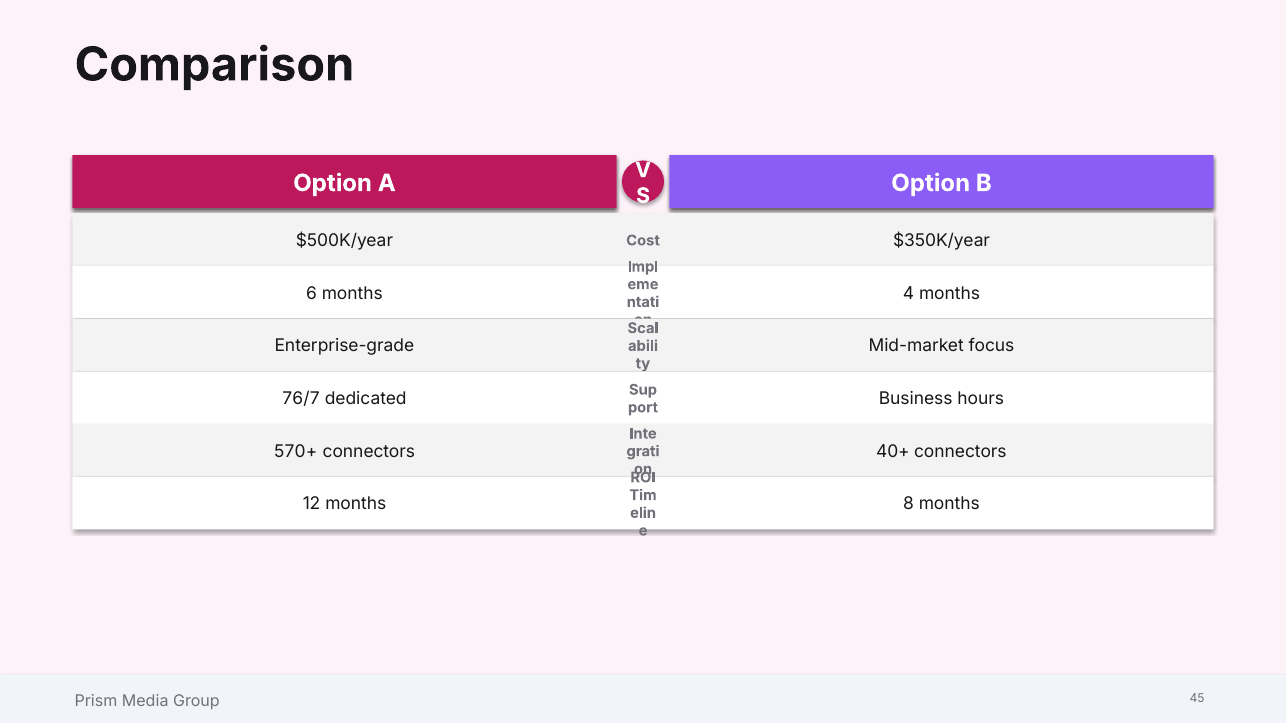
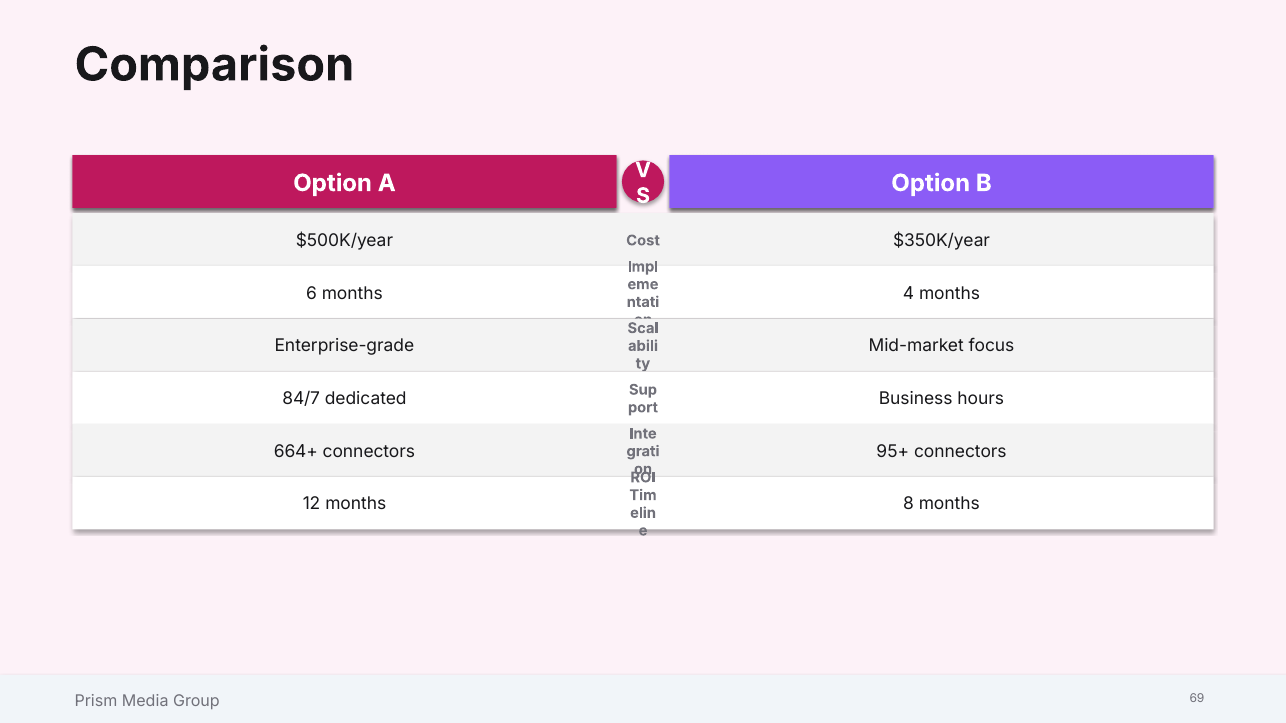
76/7: 76/7 -> 84/7 (301, 399)
570+: 570+ -> 664+ (296, 452)
40+: 40+ -> 95+ (893, 452)
45: 45 -> 69 (1197, 698)
